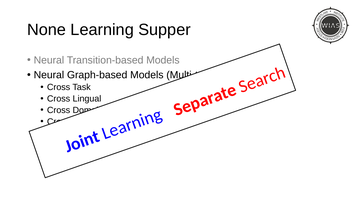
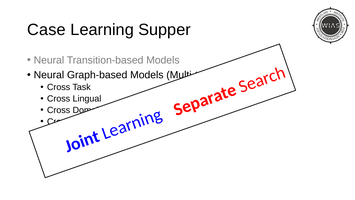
None: None -> Case (46, 30)
